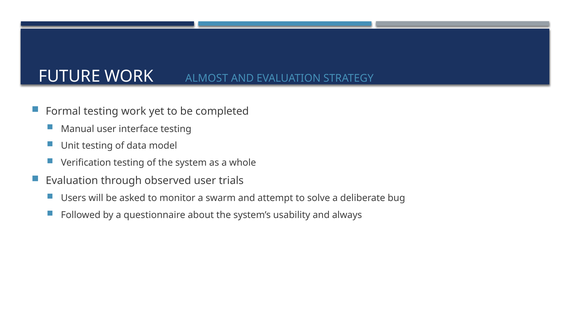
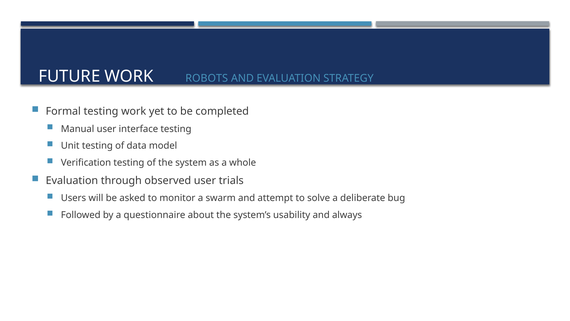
ALMOST: ALMOST -> ROBOTS (207, 78)
